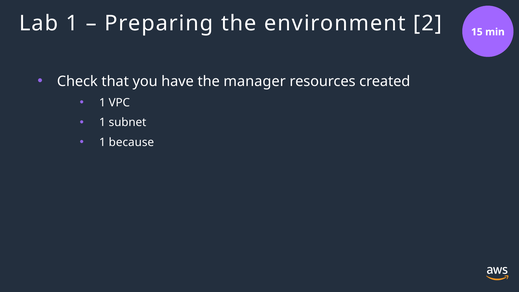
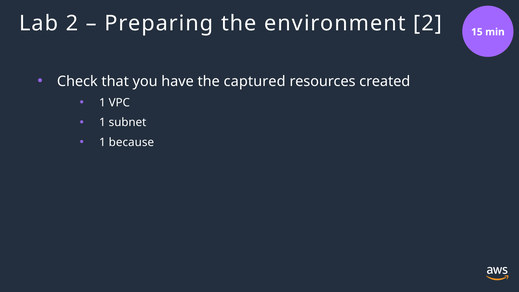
Lab 1: 1 -> 2 (72, 24)
manager: manager -> captured (255, 81)
